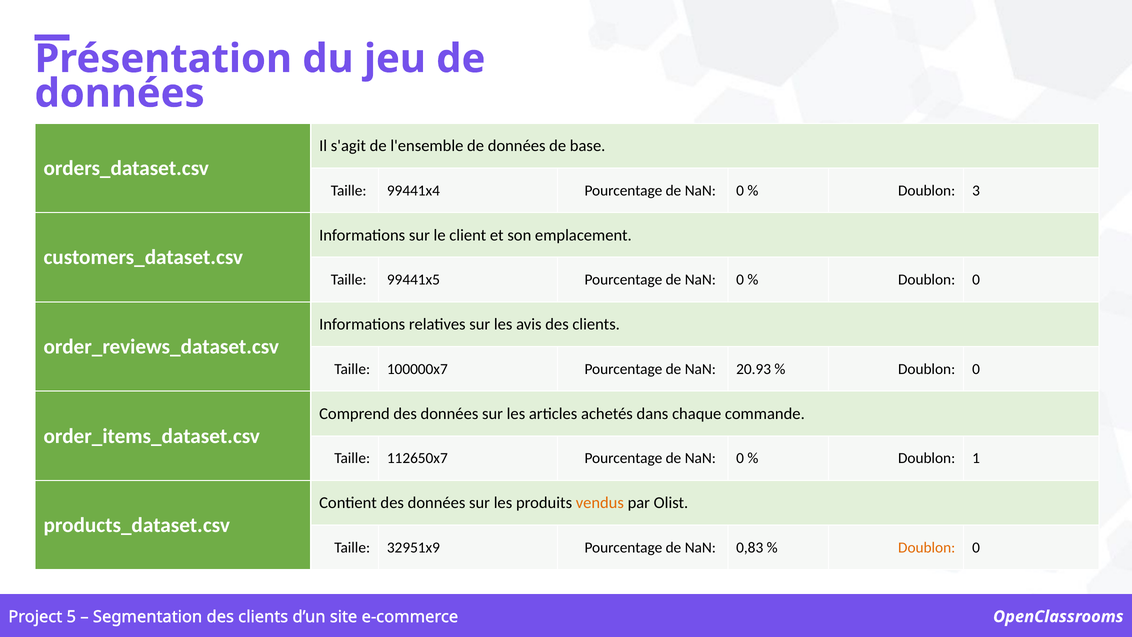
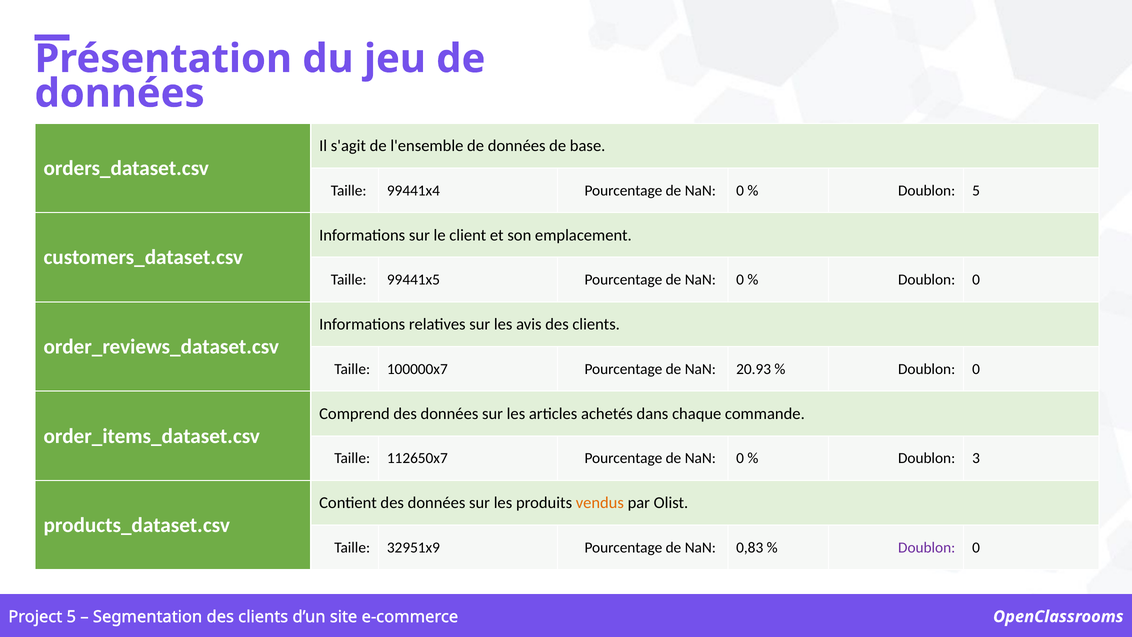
Doublon 3: 3 -> 5 (976, 190)
1: 1 -> 3 (976, 458)
Doublon colour: orange -> purple (927, 547)
